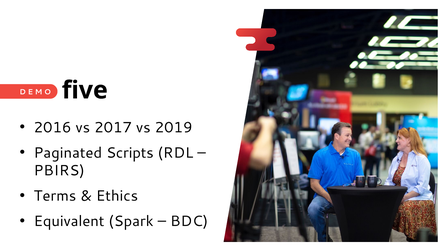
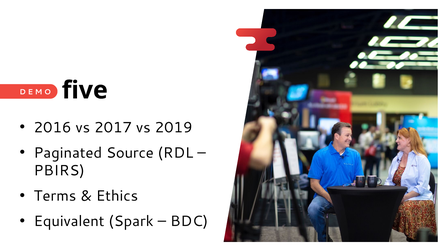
Scripts: Scripts -> Source (130, 153)
